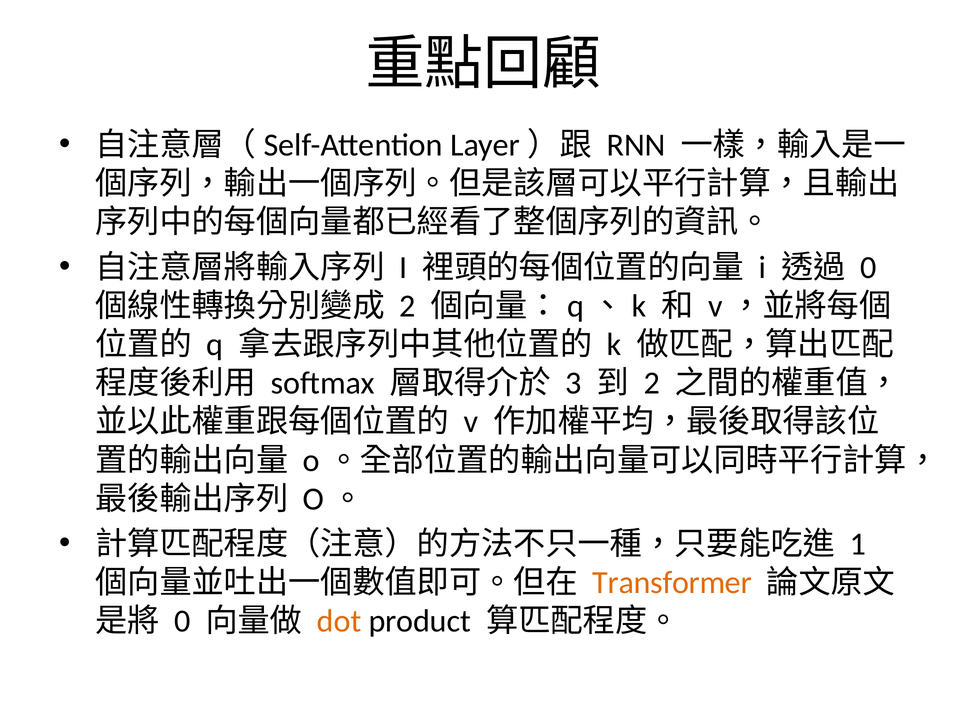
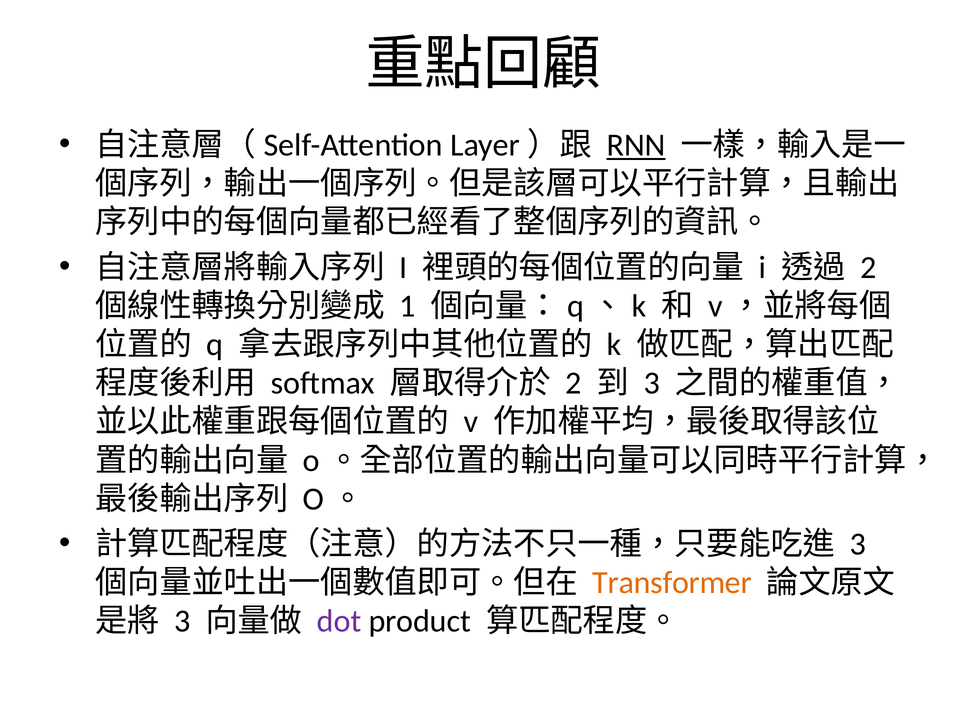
RNN underline: none -> present (636, 145)
0: 0 -> 2 (869, 267)
2: 2 -> 1 (408, 306)
3: 3 -> 2 (574, 383)
2: 2 -> 3 (652, 383)
1: 1 -> 3 (858, 544)
0: 0 -> 3 (182, 621)
dot colour: orange -> purple (339, 621)
